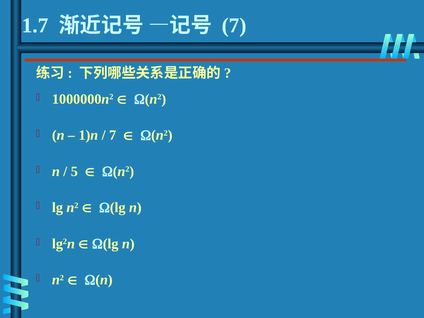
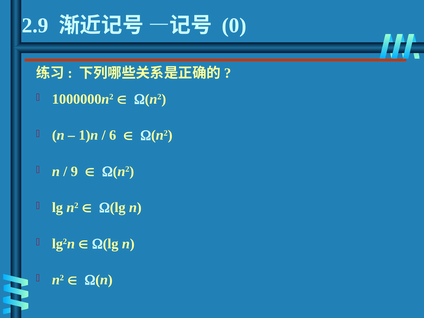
1.7: 1.7 -> 2.9 (35, 25)
7: 7 -> 0 (234, 25)
7: 7 -> 6 (113, 135)
5: 5 -> 9 (74, 171)
